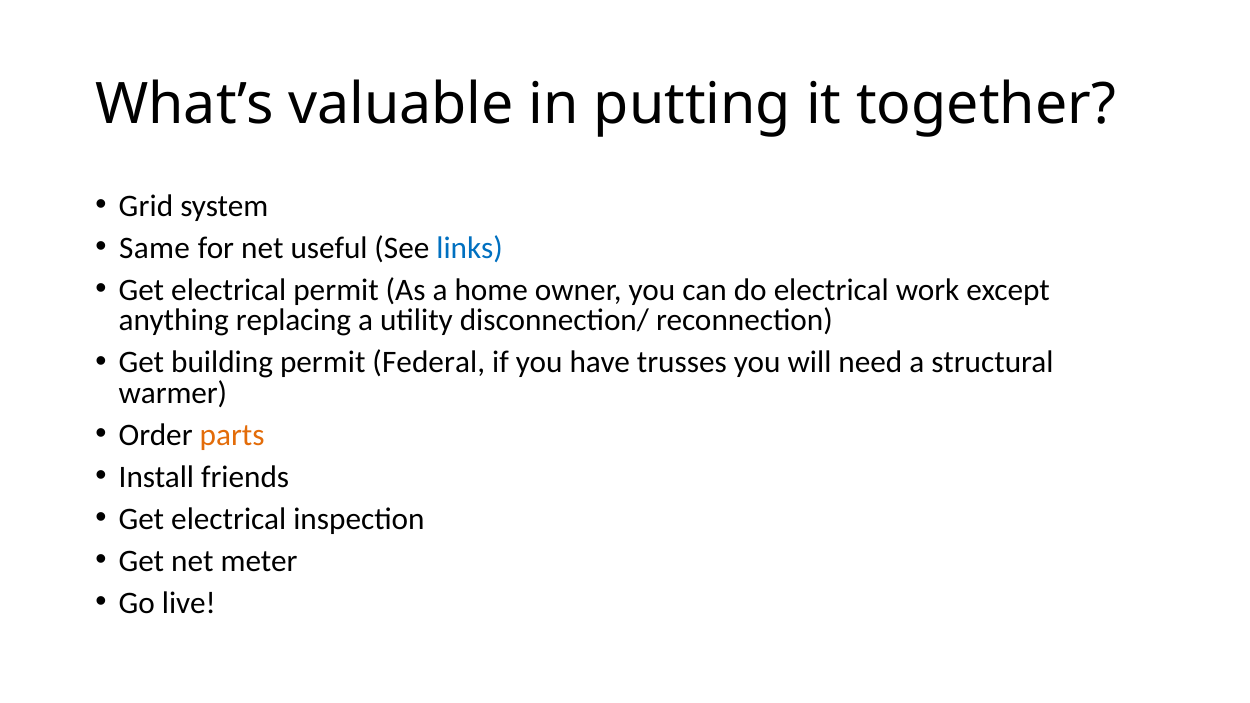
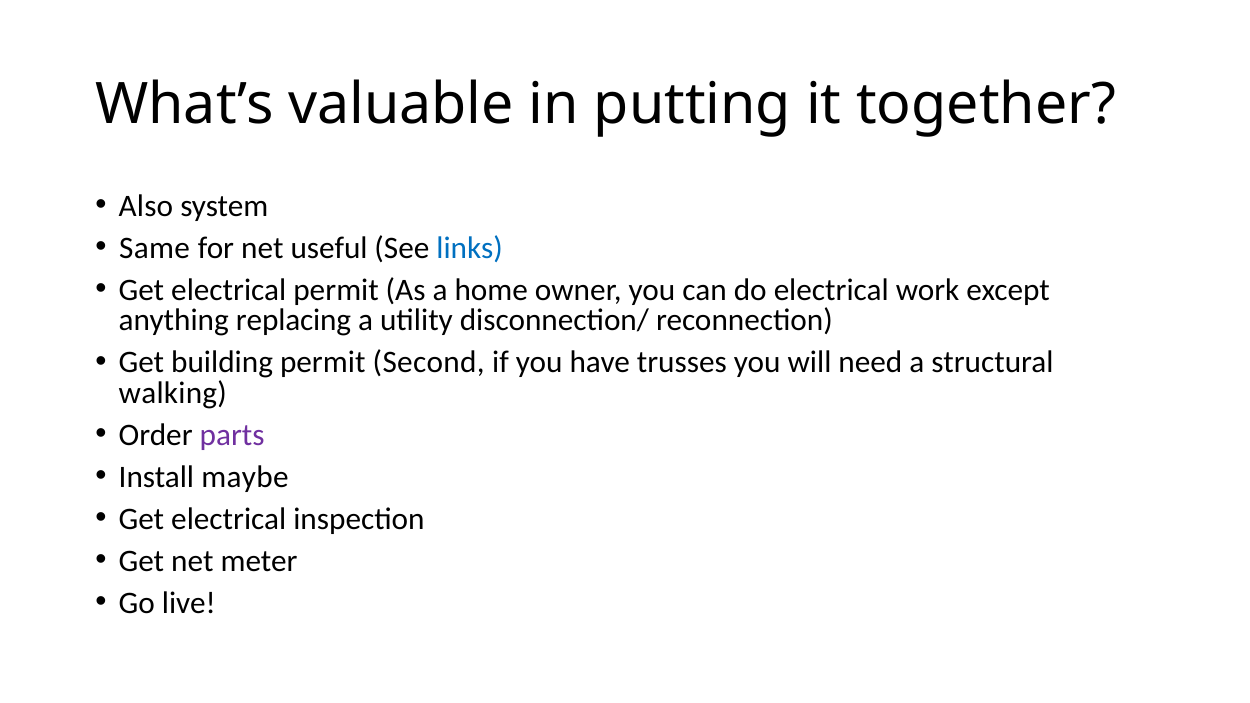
Grid: Grid -> Also (146, 206)
Federal: Federal -> Second (429, 362)
warmer: warmer -> walking (173, 393)
parts colour: orange -> purple (232, 435)
friends: friends -> maybe (245, 477)
